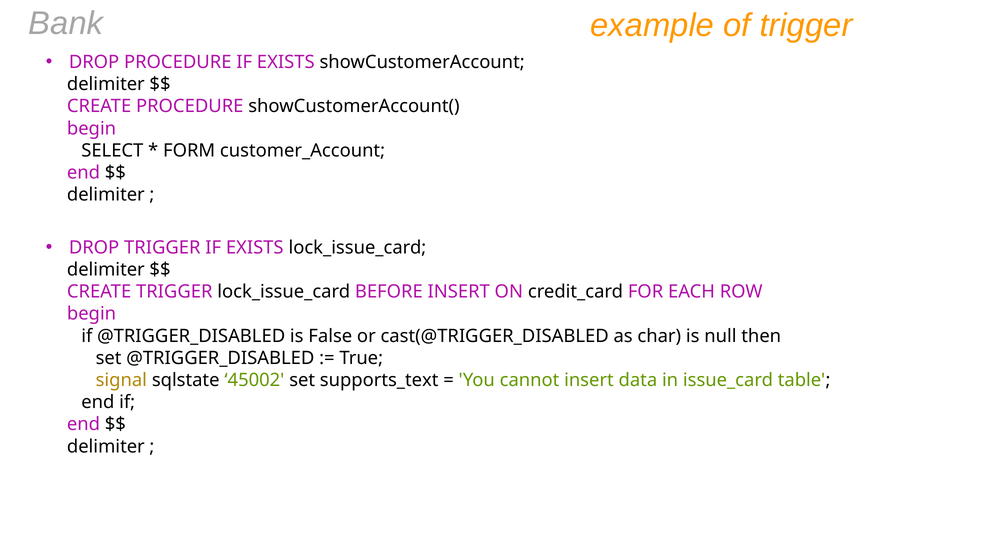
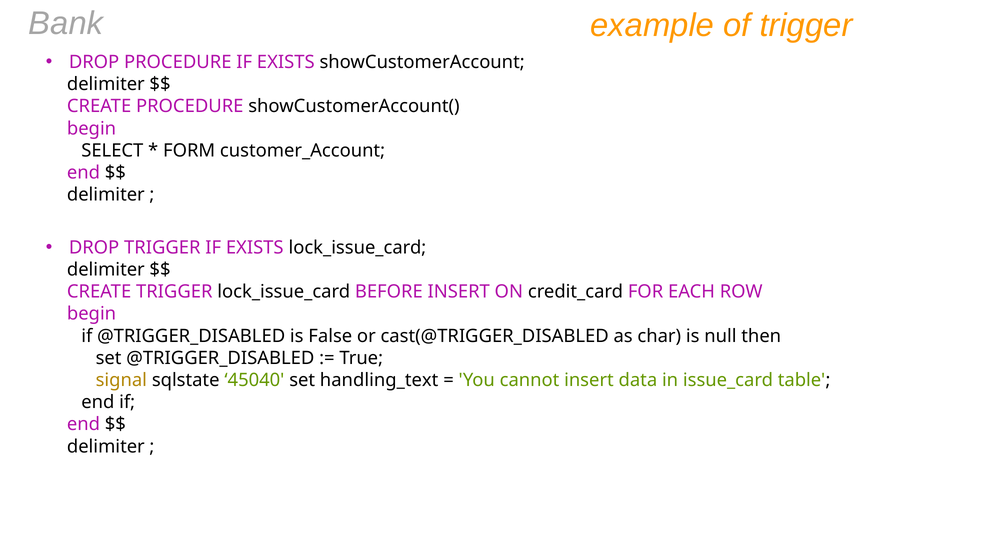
45002: 45002 -> 45040 (254, 380)
supports_text: supports_text -> handling_text (379, 380)
